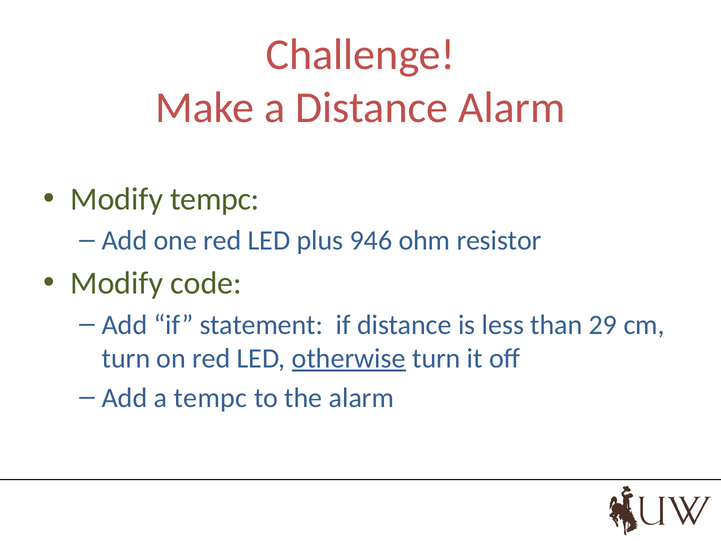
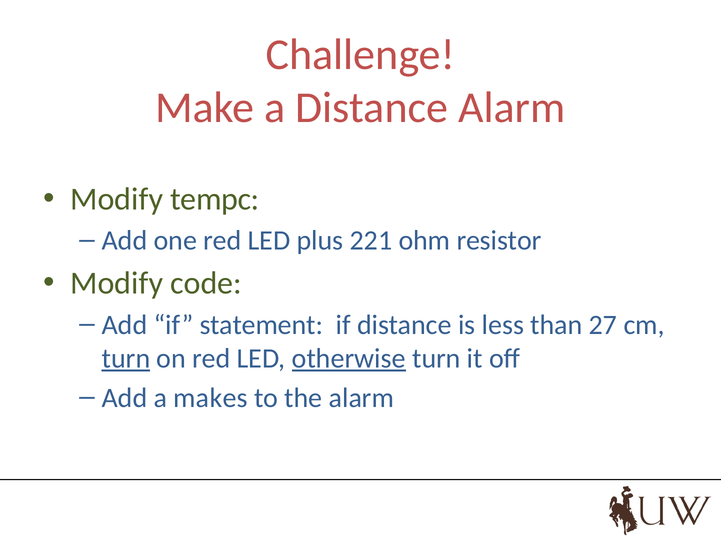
946: 946 -> 221 (371, 240)
29: 29 -> 27 (603, 325)
turn underline: none -> present (126, 358)
a tempc: tempc -> makes (210, 398)
